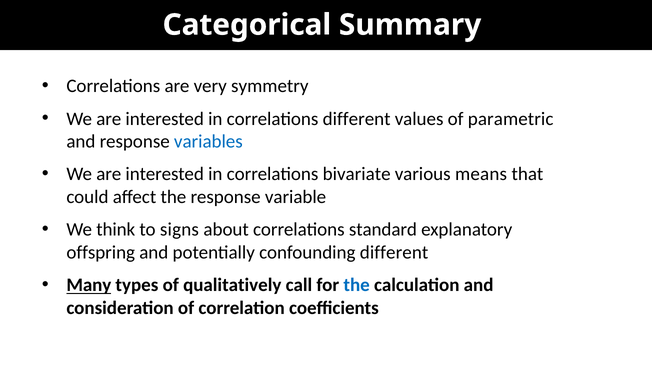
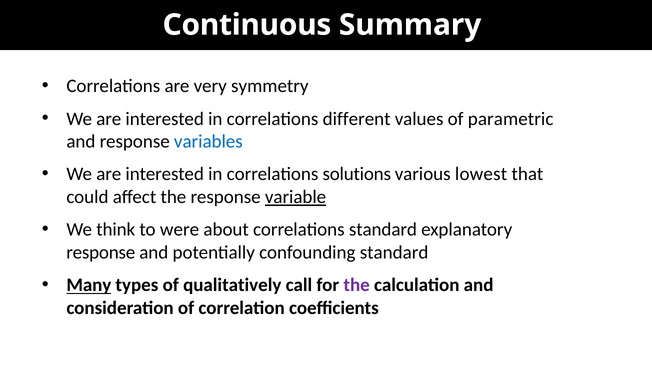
Categorical: Categorical -> Continuous (247, 25)
bivariate: bivariate -> solutions (357, 174)
means: means -> lowest (481, 174)
variable underline: none -> present (296, 197)
signs: signs -> were (180, 230)
offspring: offspring -> response (101, 252)
confounding different: different -> standard (394, 252)
the colour: blue -> purple (357, 285)
